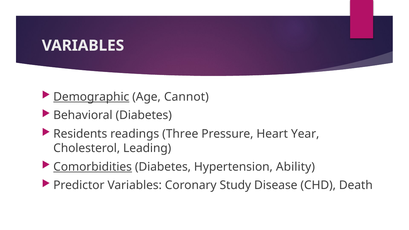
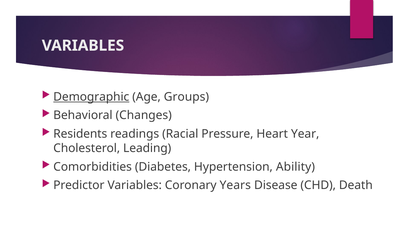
Cannot: Cannot -> Groups (186, 97)
Behavioral Diabetes: Diabetes -> Changes (144, 115)
Three: Three -> Racial (180, 134)
Comorbidities underline: present -> none (93, 167)
Study: Study -> Years (235, 185)
